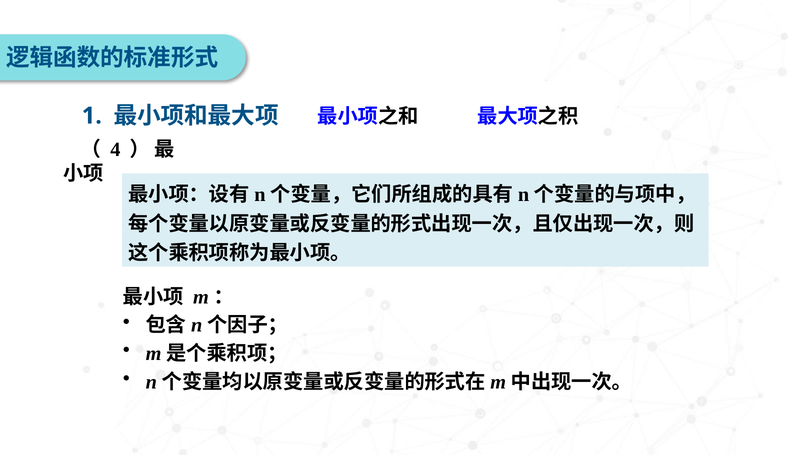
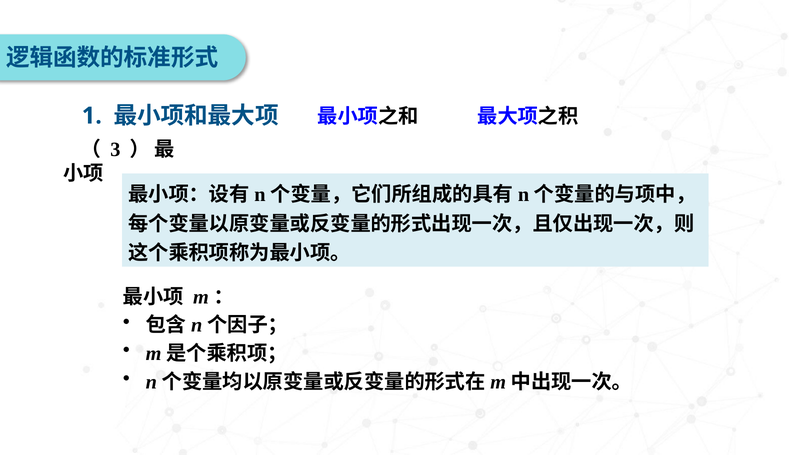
4: 4 -> 3 (115, 150)
